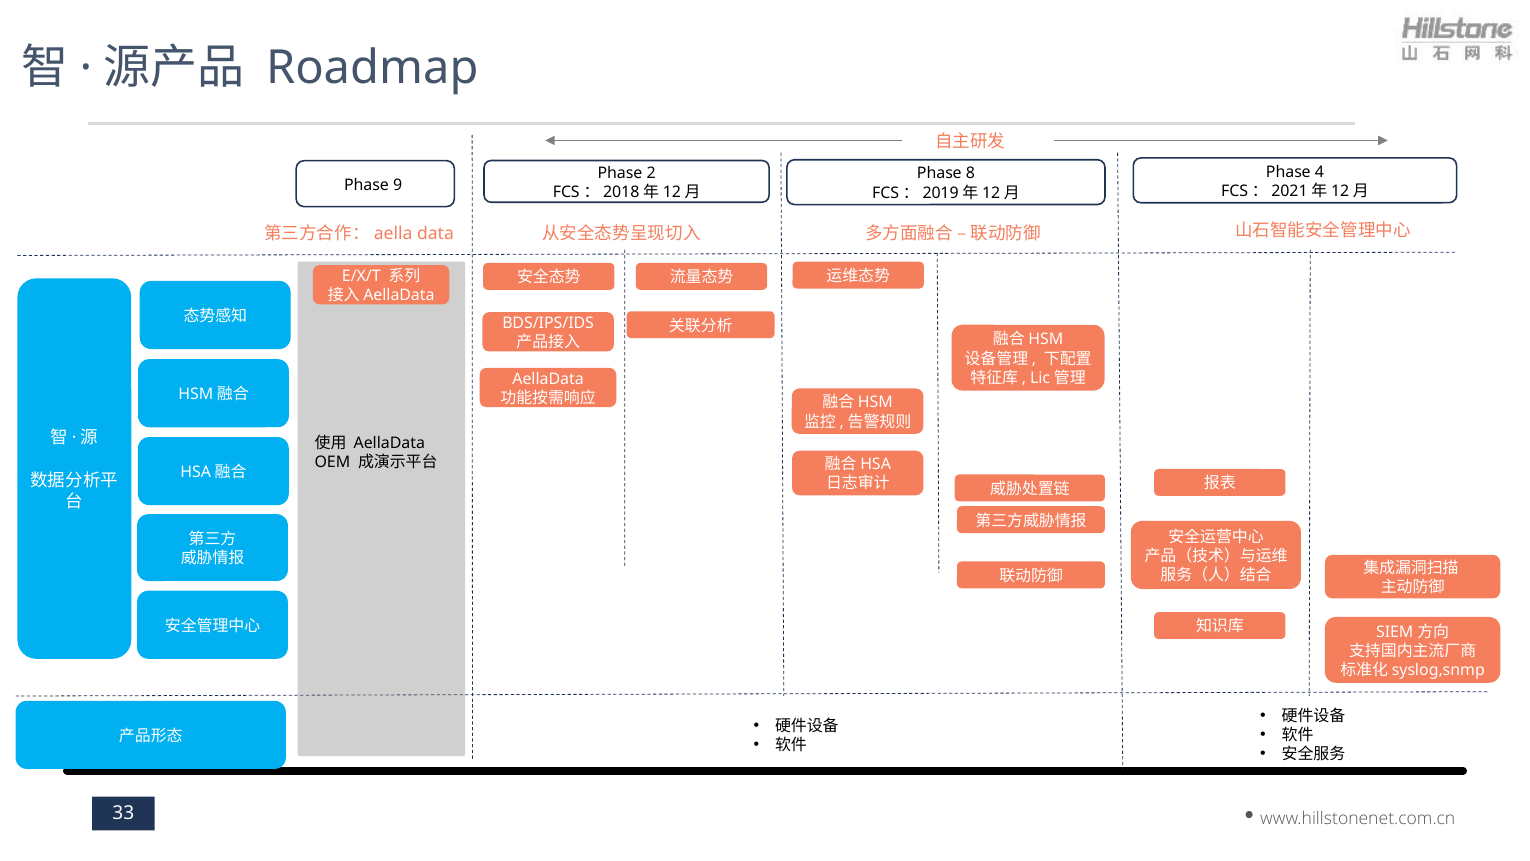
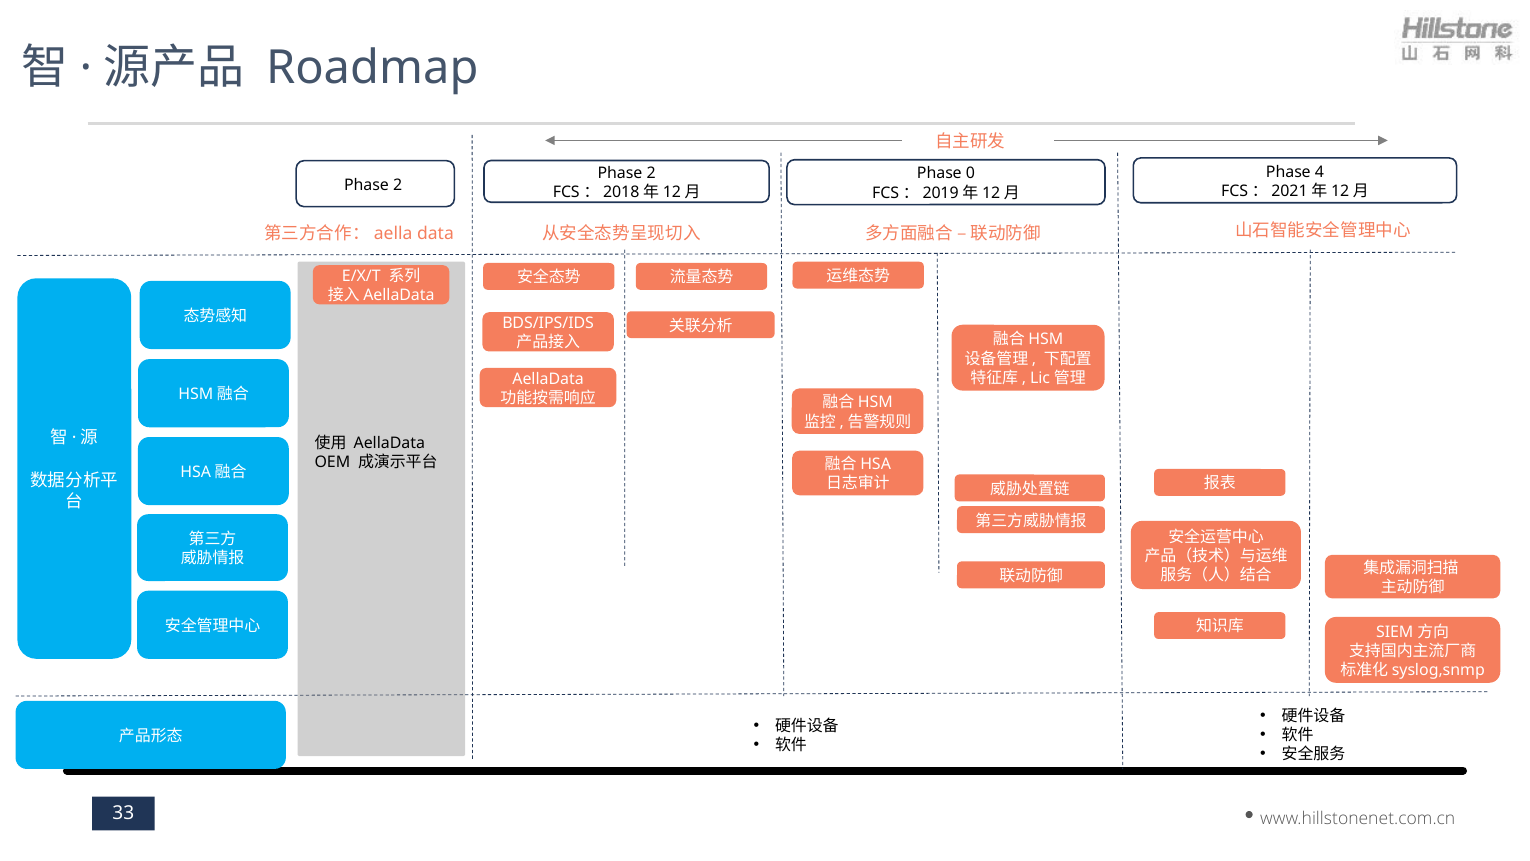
8: 8 -> 0 (970, 174)
9: 9 -> 2 (398, 185)
